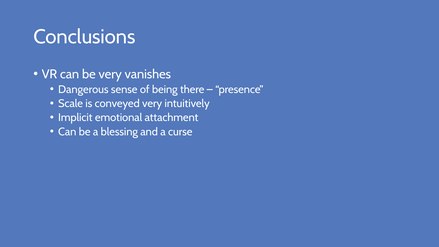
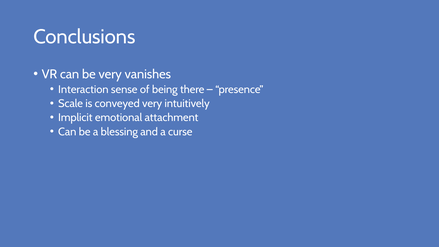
Dangerous: Dangerous -> Interaction (83, 89)
